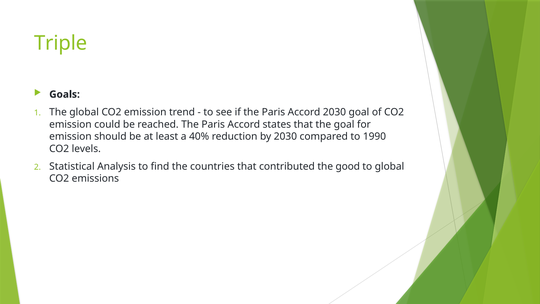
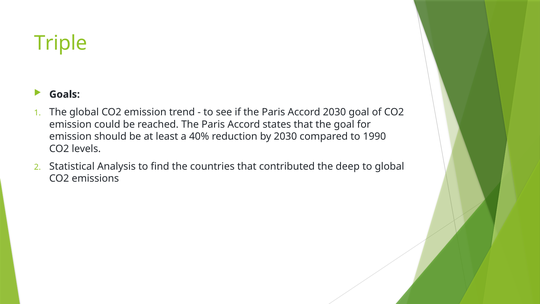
good: good -> deep (348, 166)
